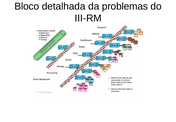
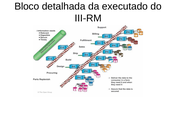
problemas: problemas -> executado (125, 6)
